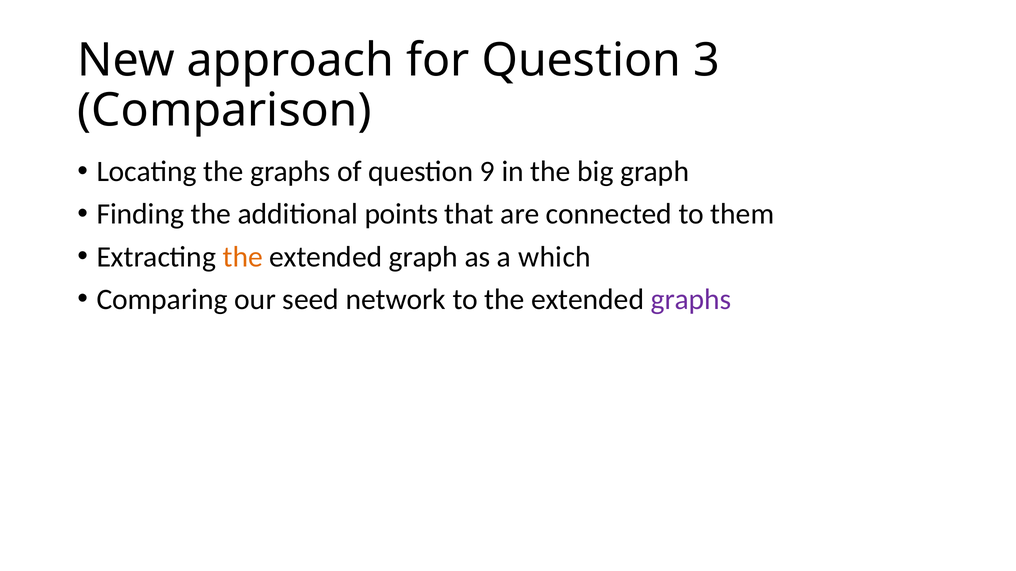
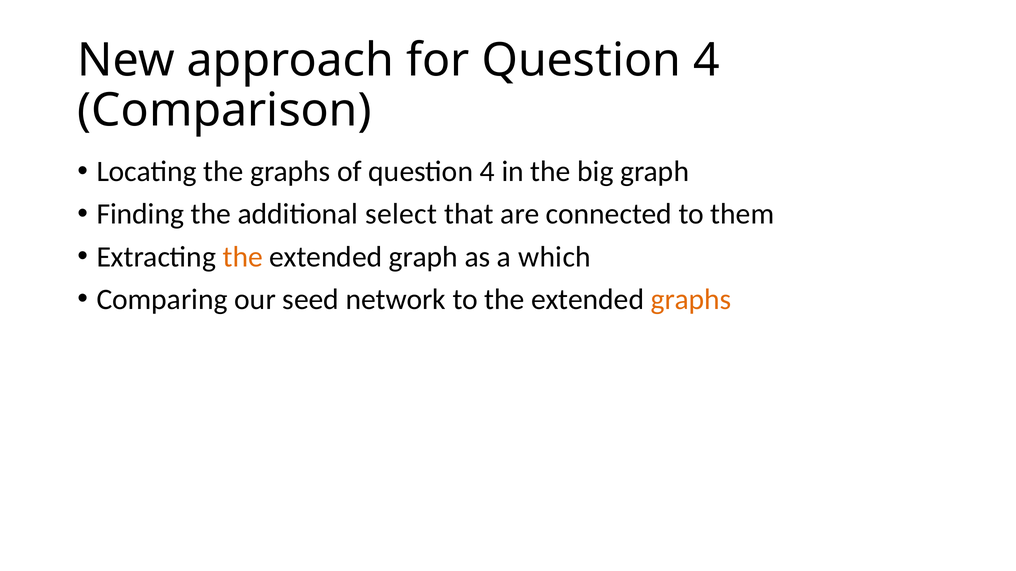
for Question 3: 3 -> 4 (706, 60)
of question 9: 9 -> 4 (487, 172)
points: points -> select (401, 214)
graphs colour: purple -> orange (691, 300)
